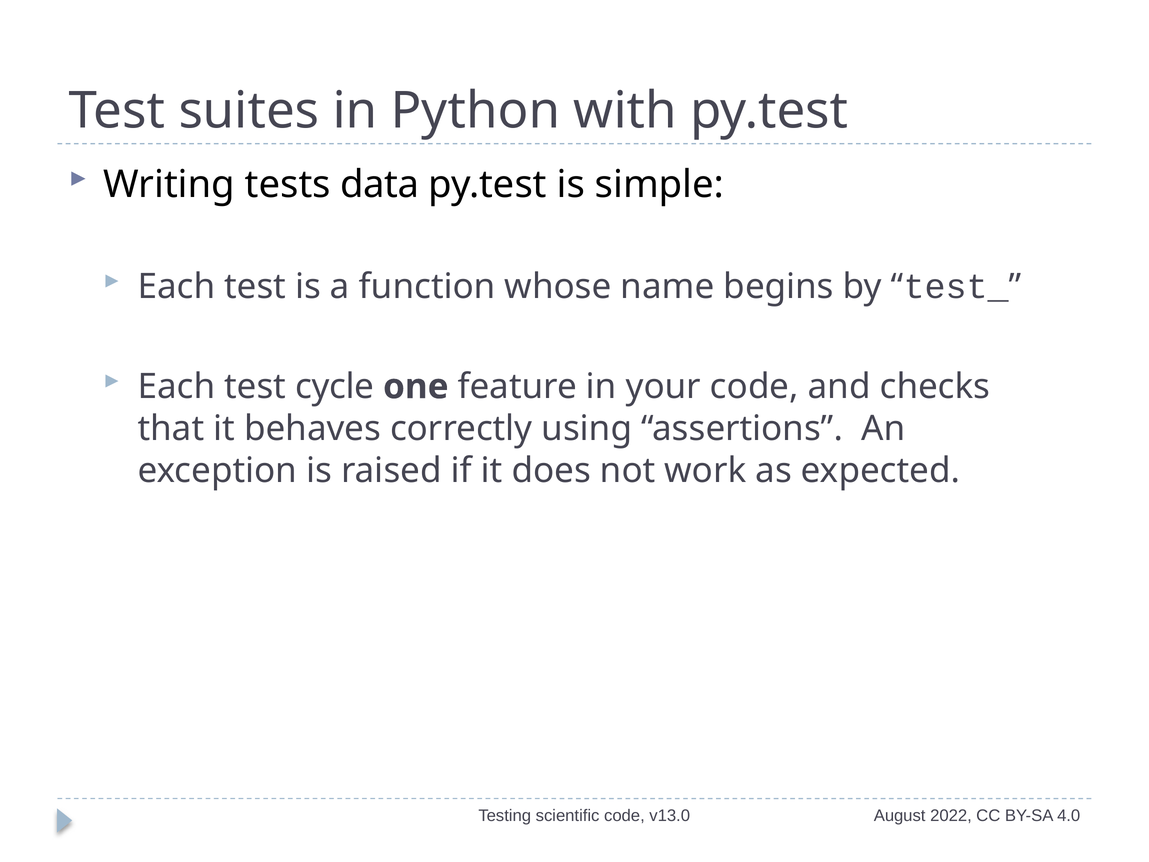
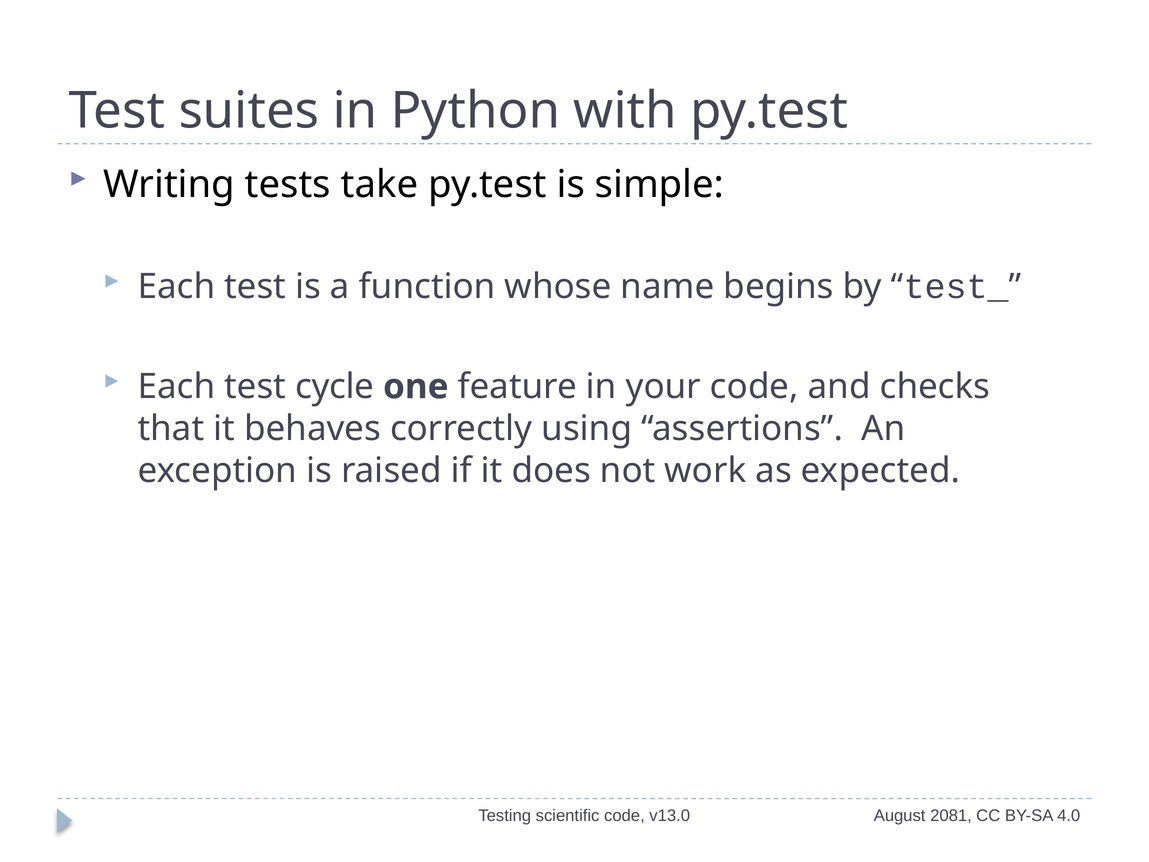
data: data -> take (379, 185)
2022: 2022 -> 2081 (951, 816)
